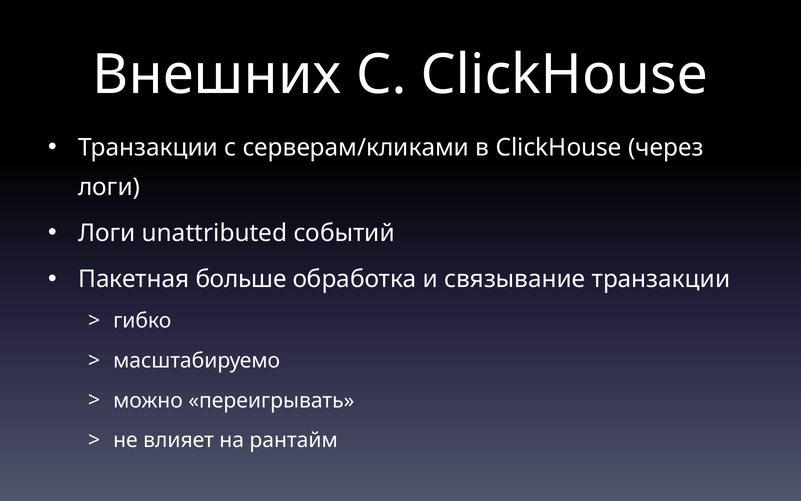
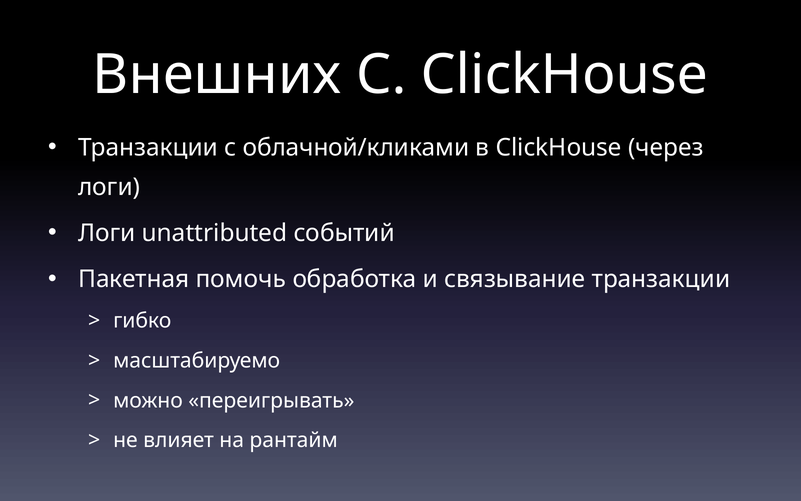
cерверам/кликами: cерверам/кликами -> облачной/кликами (356, 147)
больше: больше -> помочь (241, 279)
